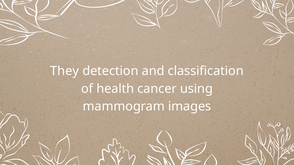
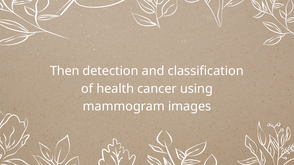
They: They -> Then (65, 71)
